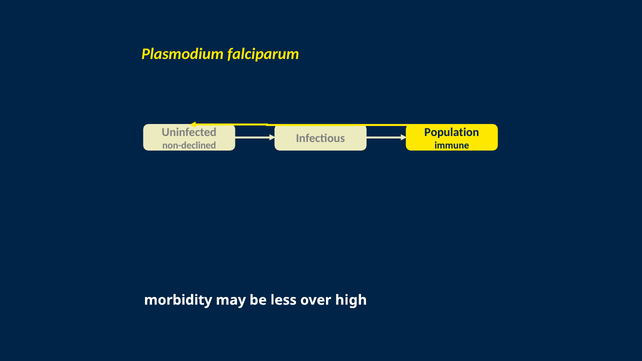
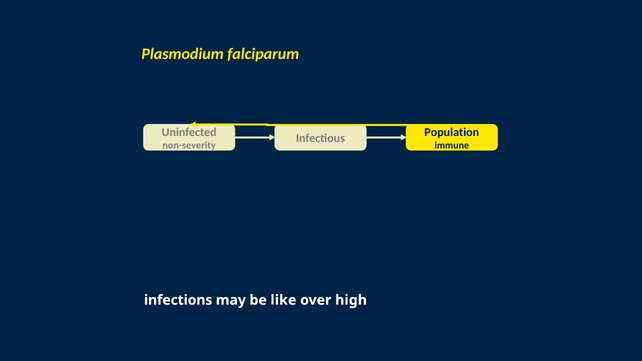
non-declined: non-declined -> non-severity (189, 145)
morbidity: morbidity -> infections (178, 300)
less: less -> like (283, 300)
